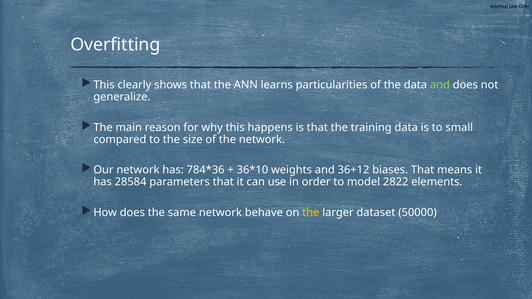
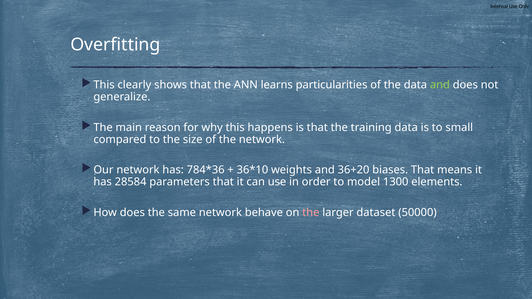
36+12: 36+12 -> 36+20 (354, 170)
2822: 2822 -> 1300 (396, 182)
the colour: yellow -> pink (311, 213)
